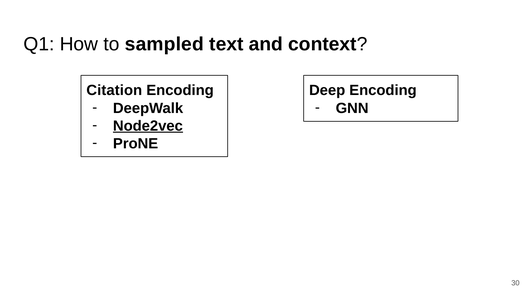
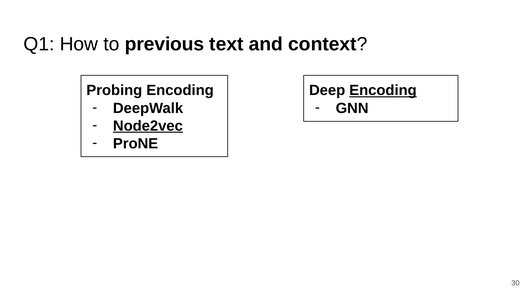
sampled: sampled -> previous (165, 44)
Citation: Citation -> Probing (114, 91)
Encoding underline: none -> present (383, 91)
